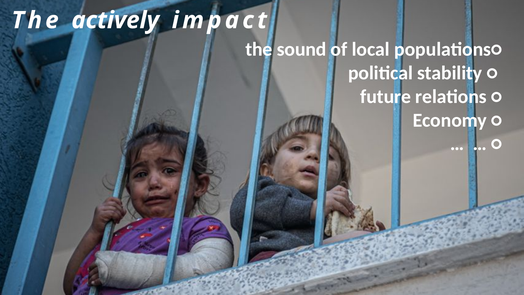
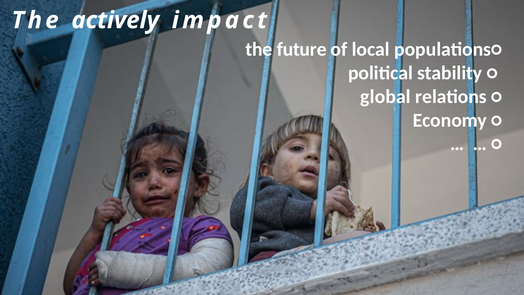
sound: sound -> future (302, 49)
future: future -> global (386, 97)
